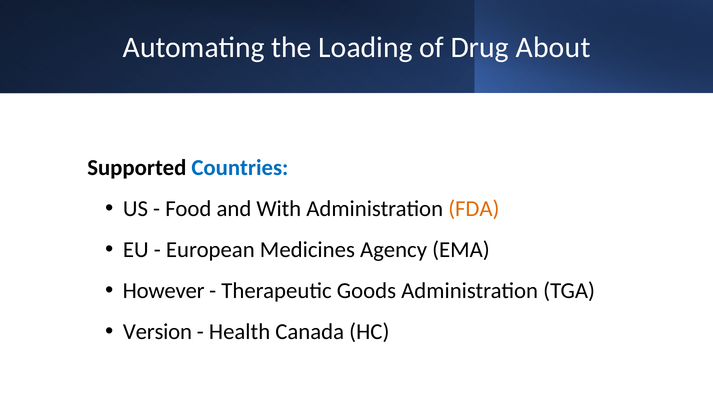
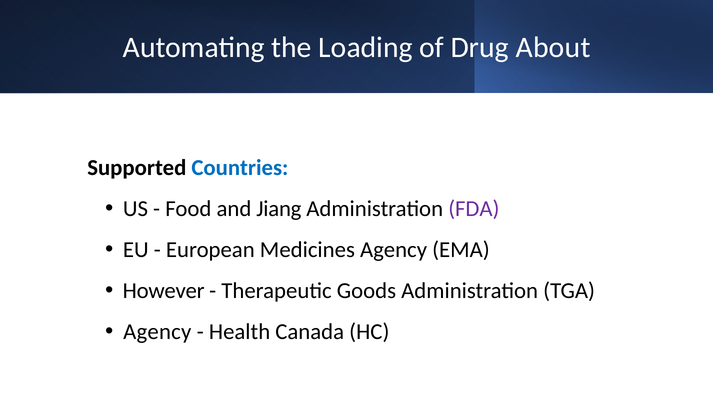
With: With -> Jiang (279, 209)
FDA colour: orange -> purple (474, 209)
Version: Version -> Agency (157, 332)
